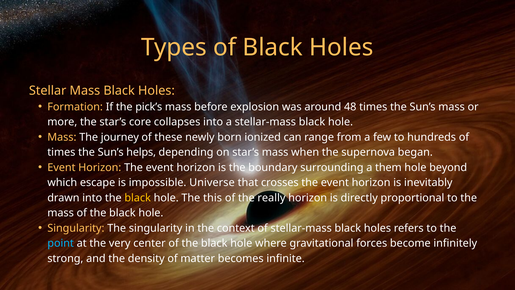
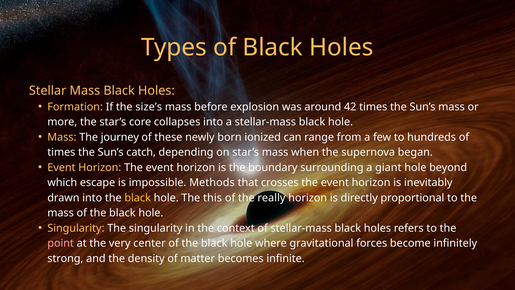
pick’s: pick’s -> size’s (149, 107)
48: 48 -> 42 (350, 107)
helps: helps -> catch (141, 152)
them: them -> giant (388, 167)
Universe: Universe -> Methods (212, 183)
point colour: light blue -> pink (61, 243)
